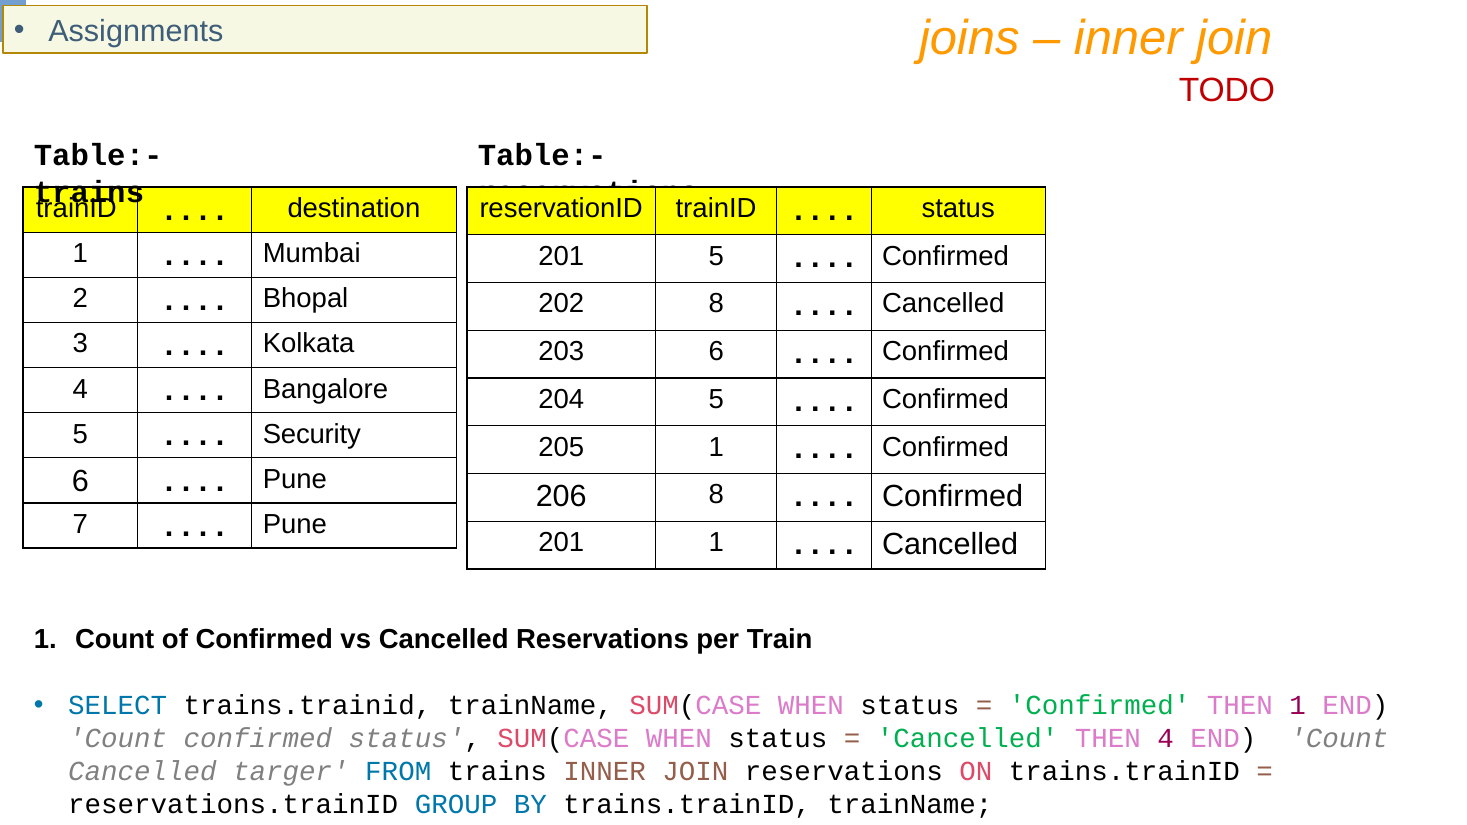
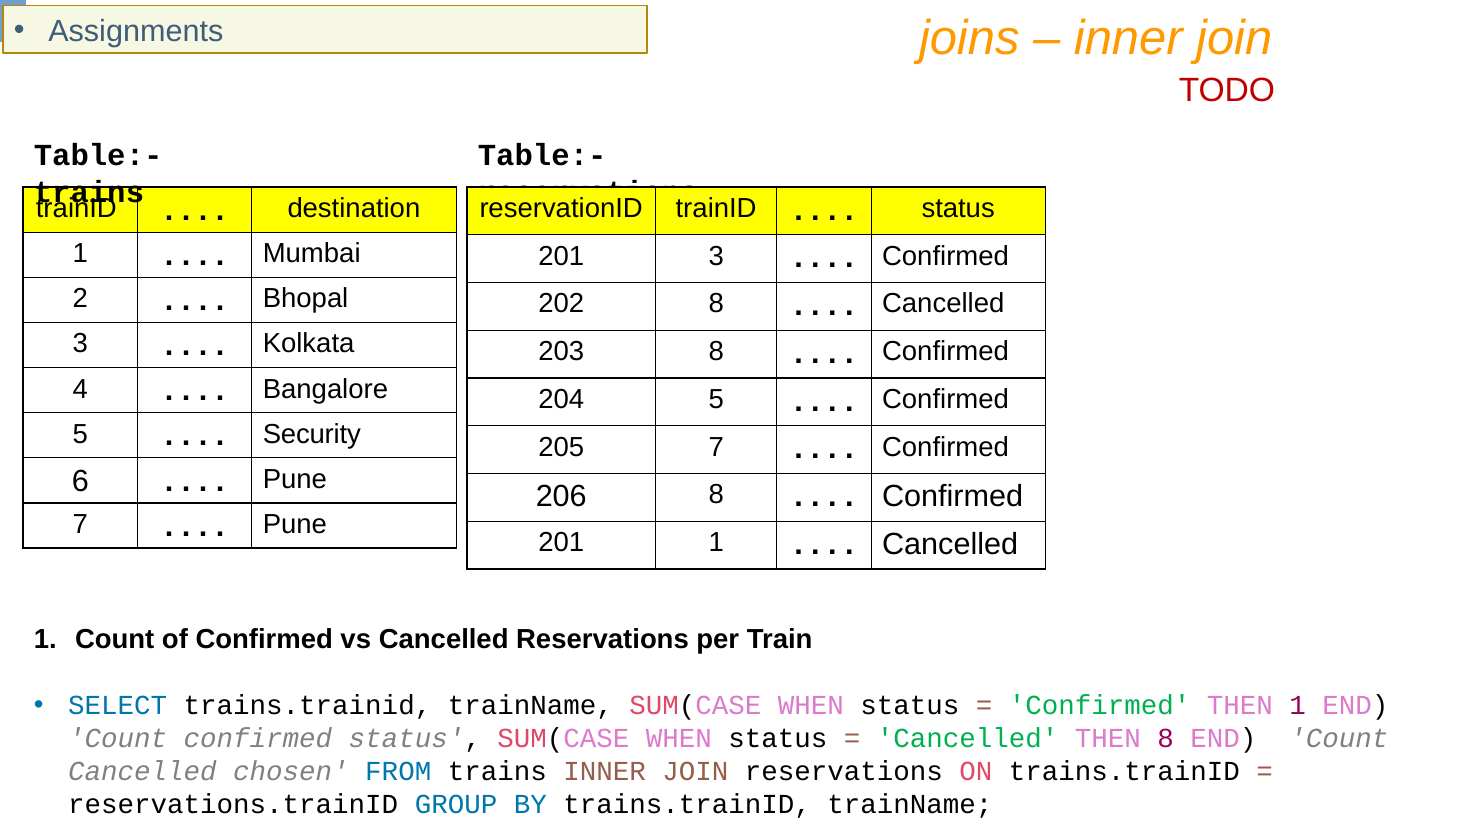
201 5: 5 -> 3 (716, 256)
203 6: 6 -> 8 (716, 352)
205 1: 1 -> 7 (716, 447)
THEN 4: 4 -> 8 (1166, 739)
targer: targer -> chosen (291, 772)
